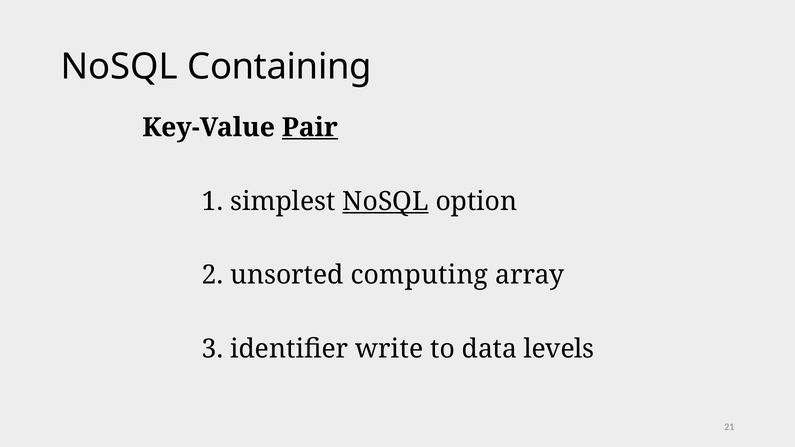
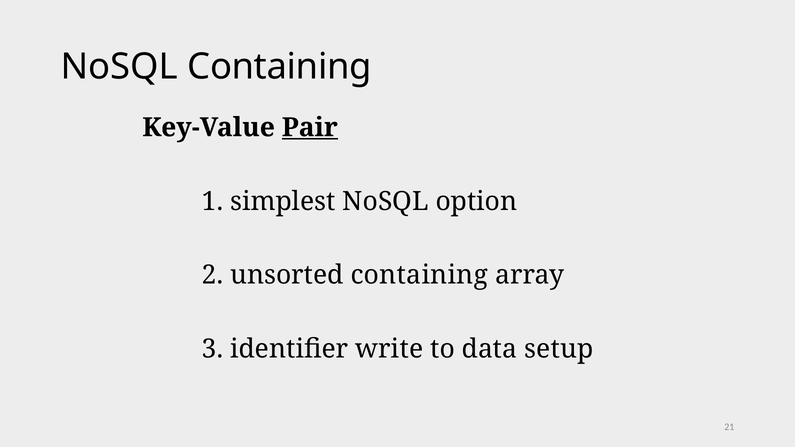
NoSQL underline: present -> none (386, 201)
unsorted computing: computing -> containing (419, 275)
levels: levels -> setup (559, 349)
